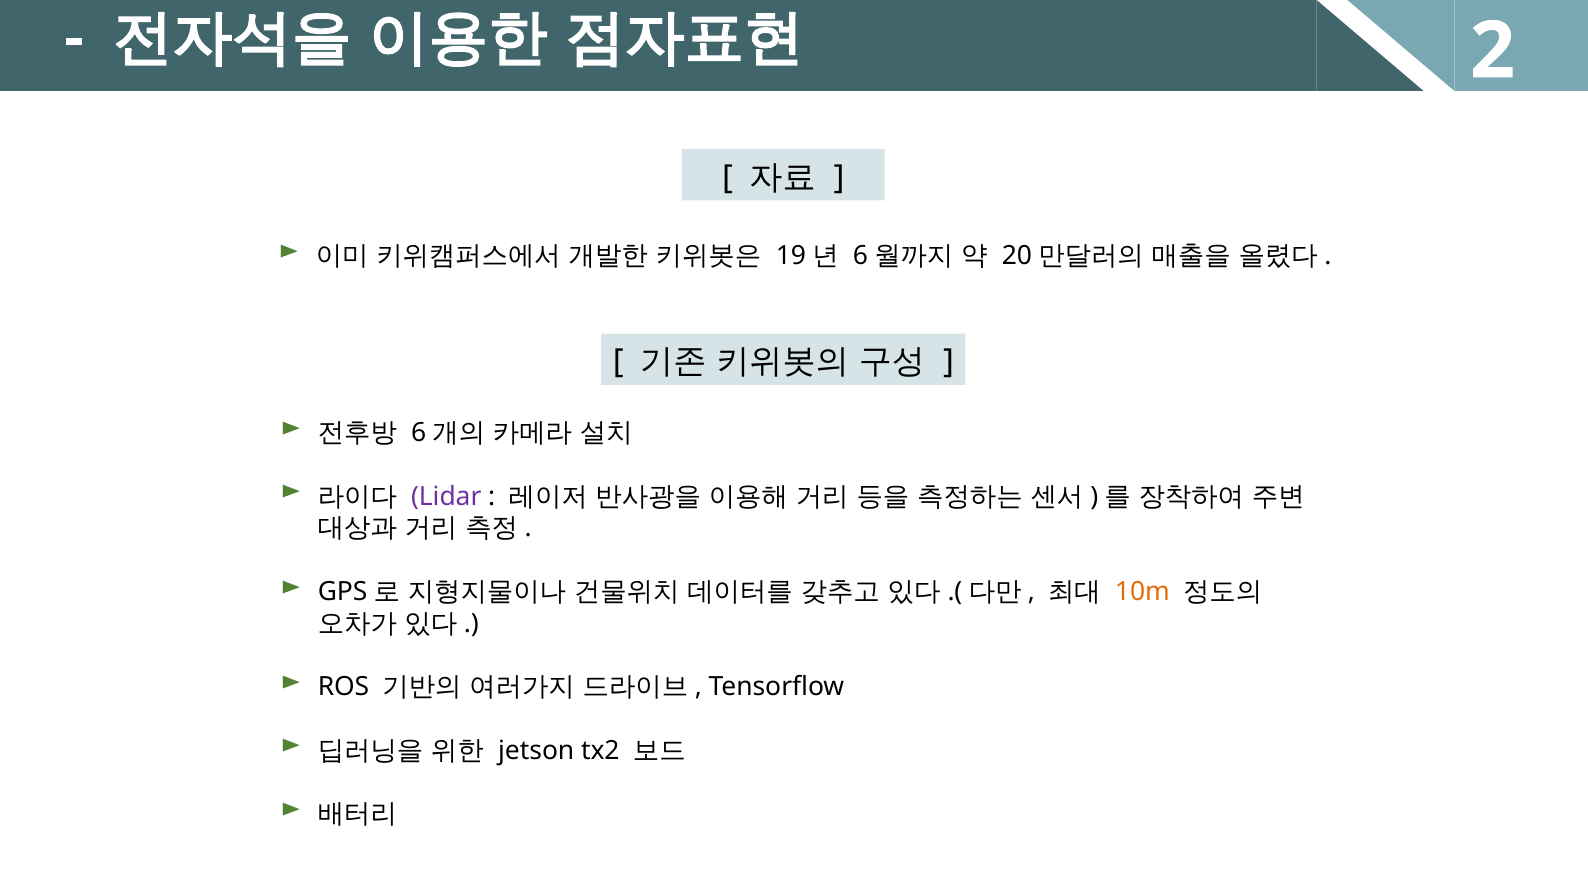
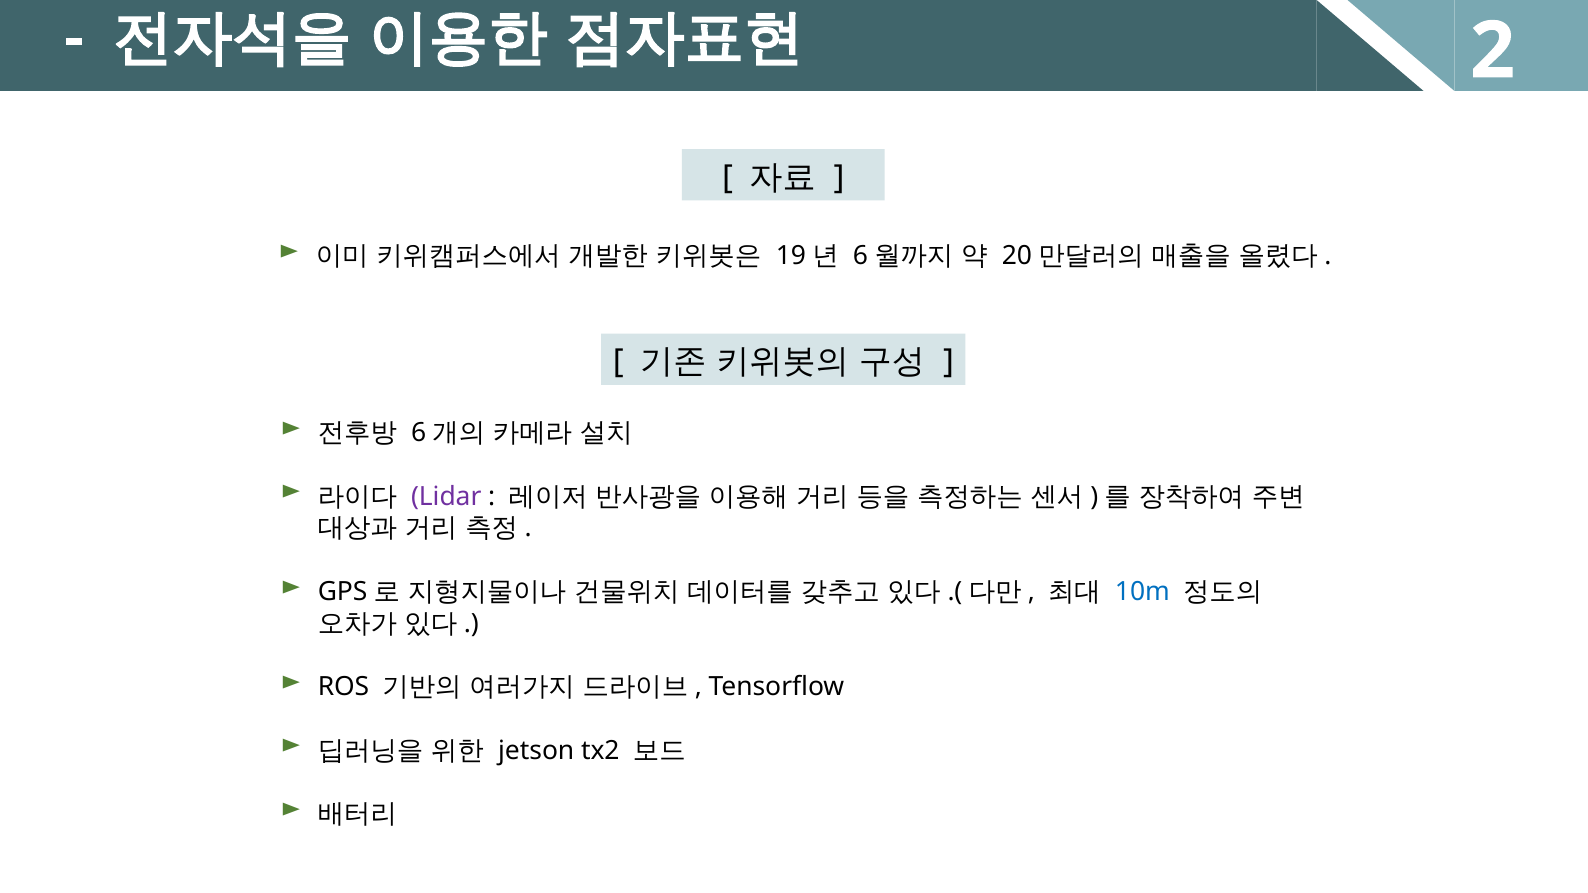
10m colour: orange -> blue (1142, 592)
